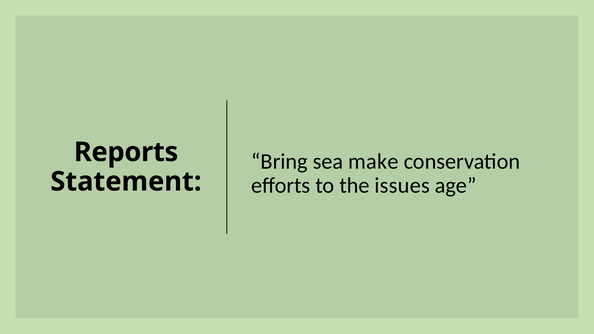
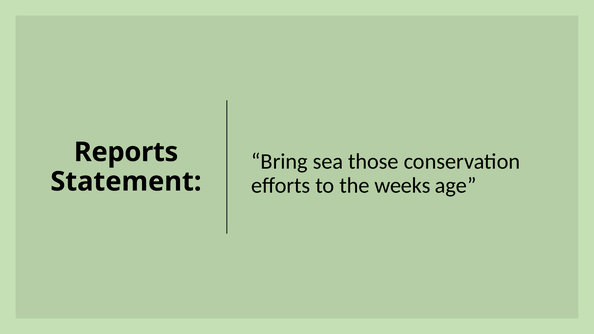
make: make -> those (373, 161)
issues: issues -> weeks (402, 185)
